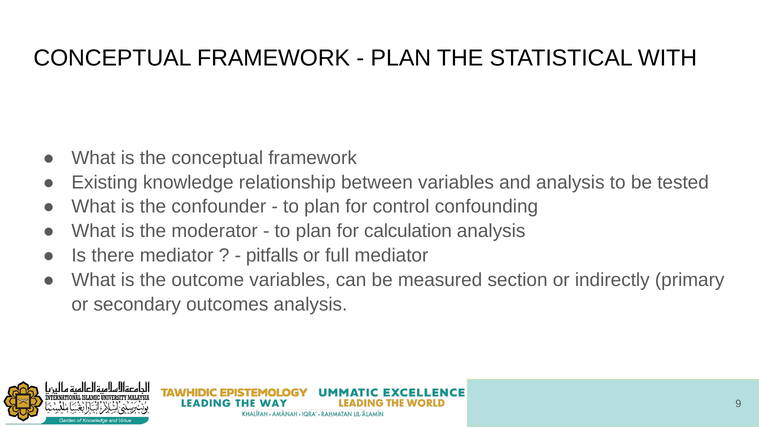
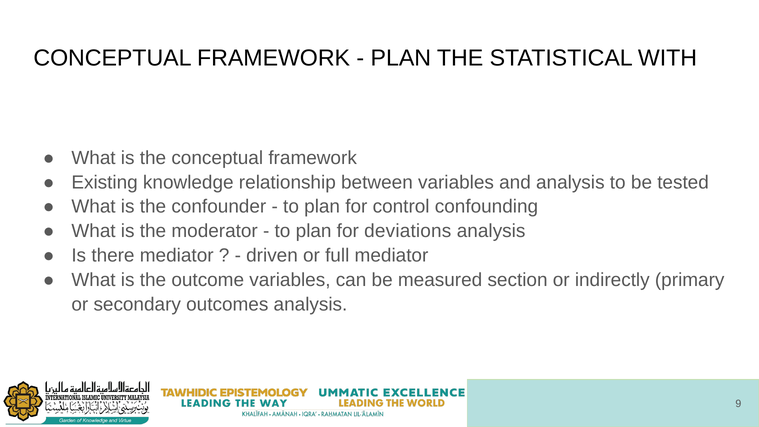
calculation: calculation -> deviations (408, 231)
pitfalls: pitfalls -> driven (272, 256)
